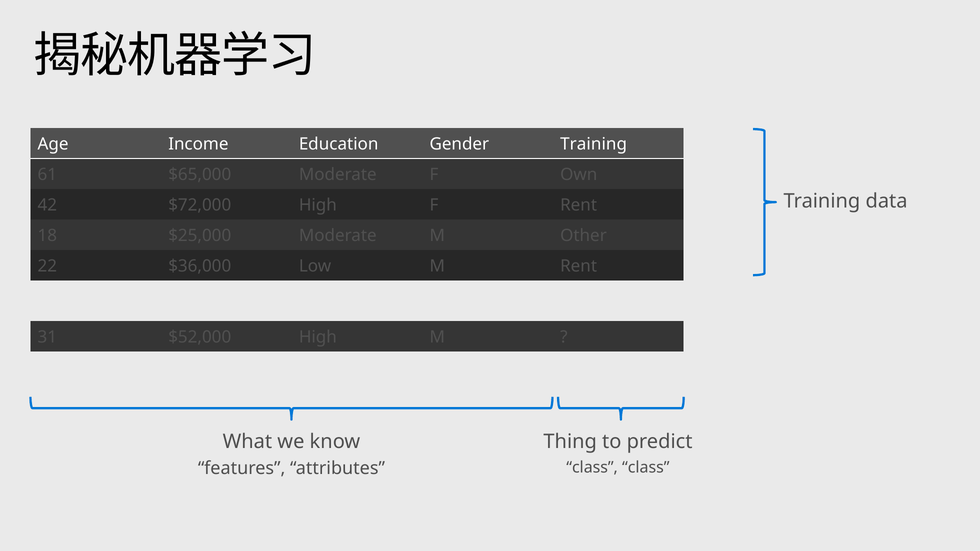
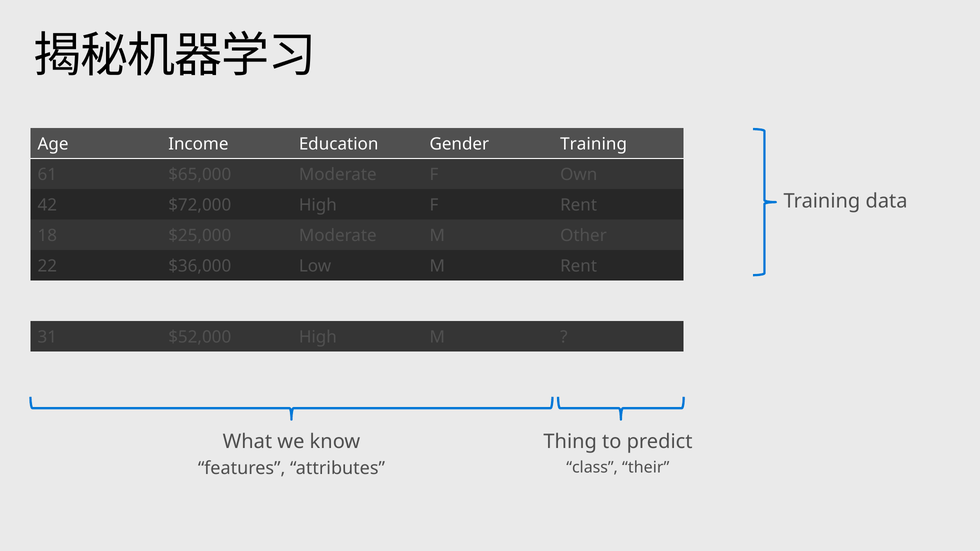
class class: class -> their (646, 467)
